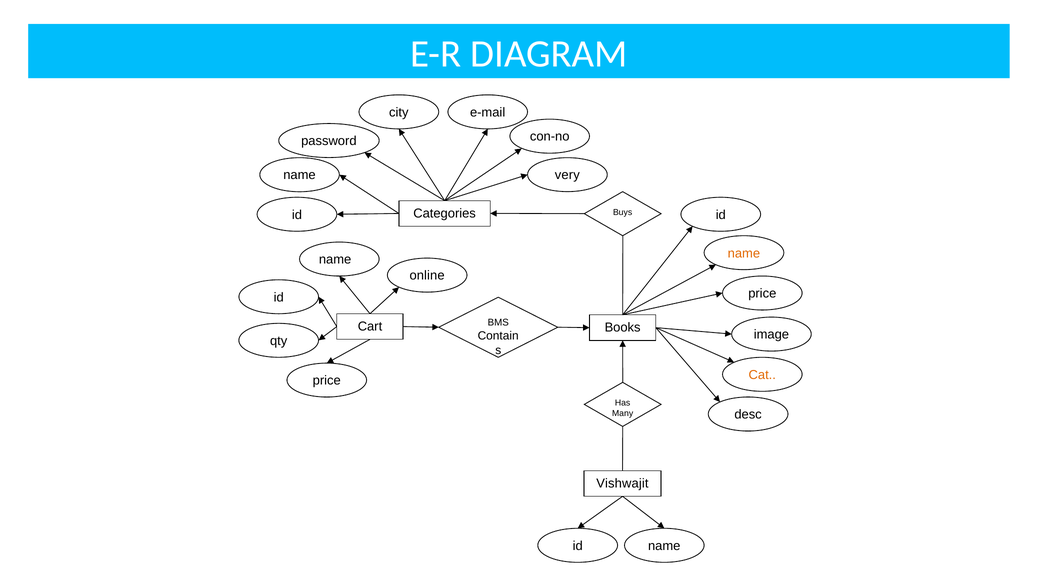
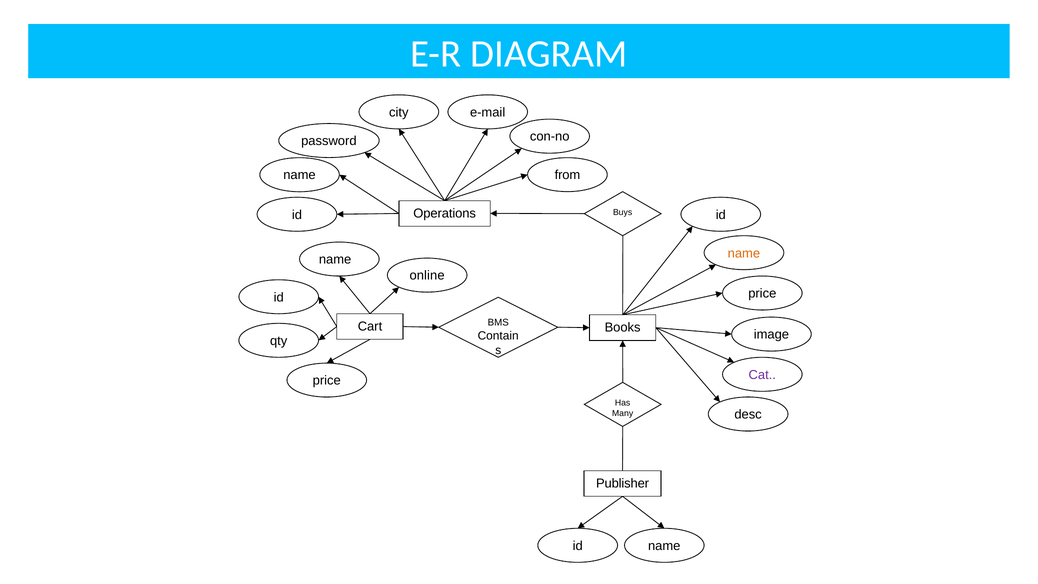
very: very -> from (567, 175)
Categories: Categories -> Operations (445, 213)
Cat colour: orange -> purple (762, 375)
Vishwajit: Vishwajit -> Publisher (623, 483)
